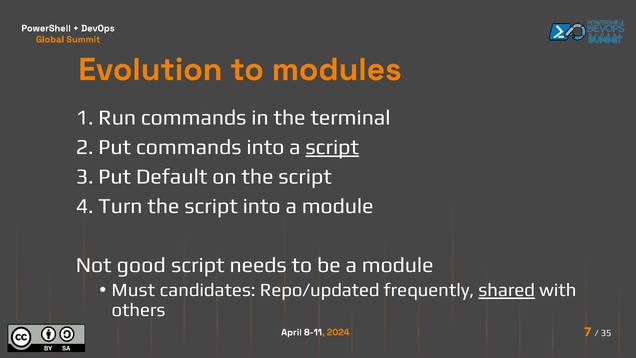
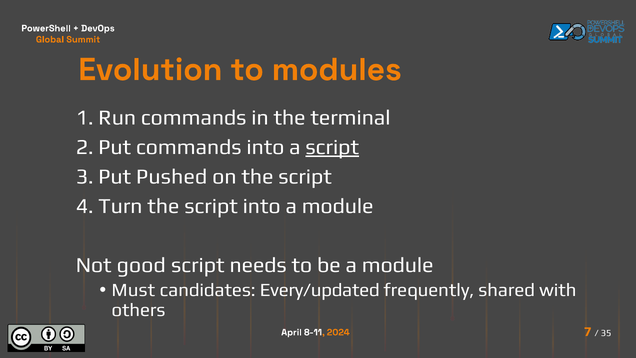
Default: Default -> Pushed (172, 177)
Repo/updated: Repo/updated -> Every/updated (320, 290)
shared underline: present -> none (507, 290)
